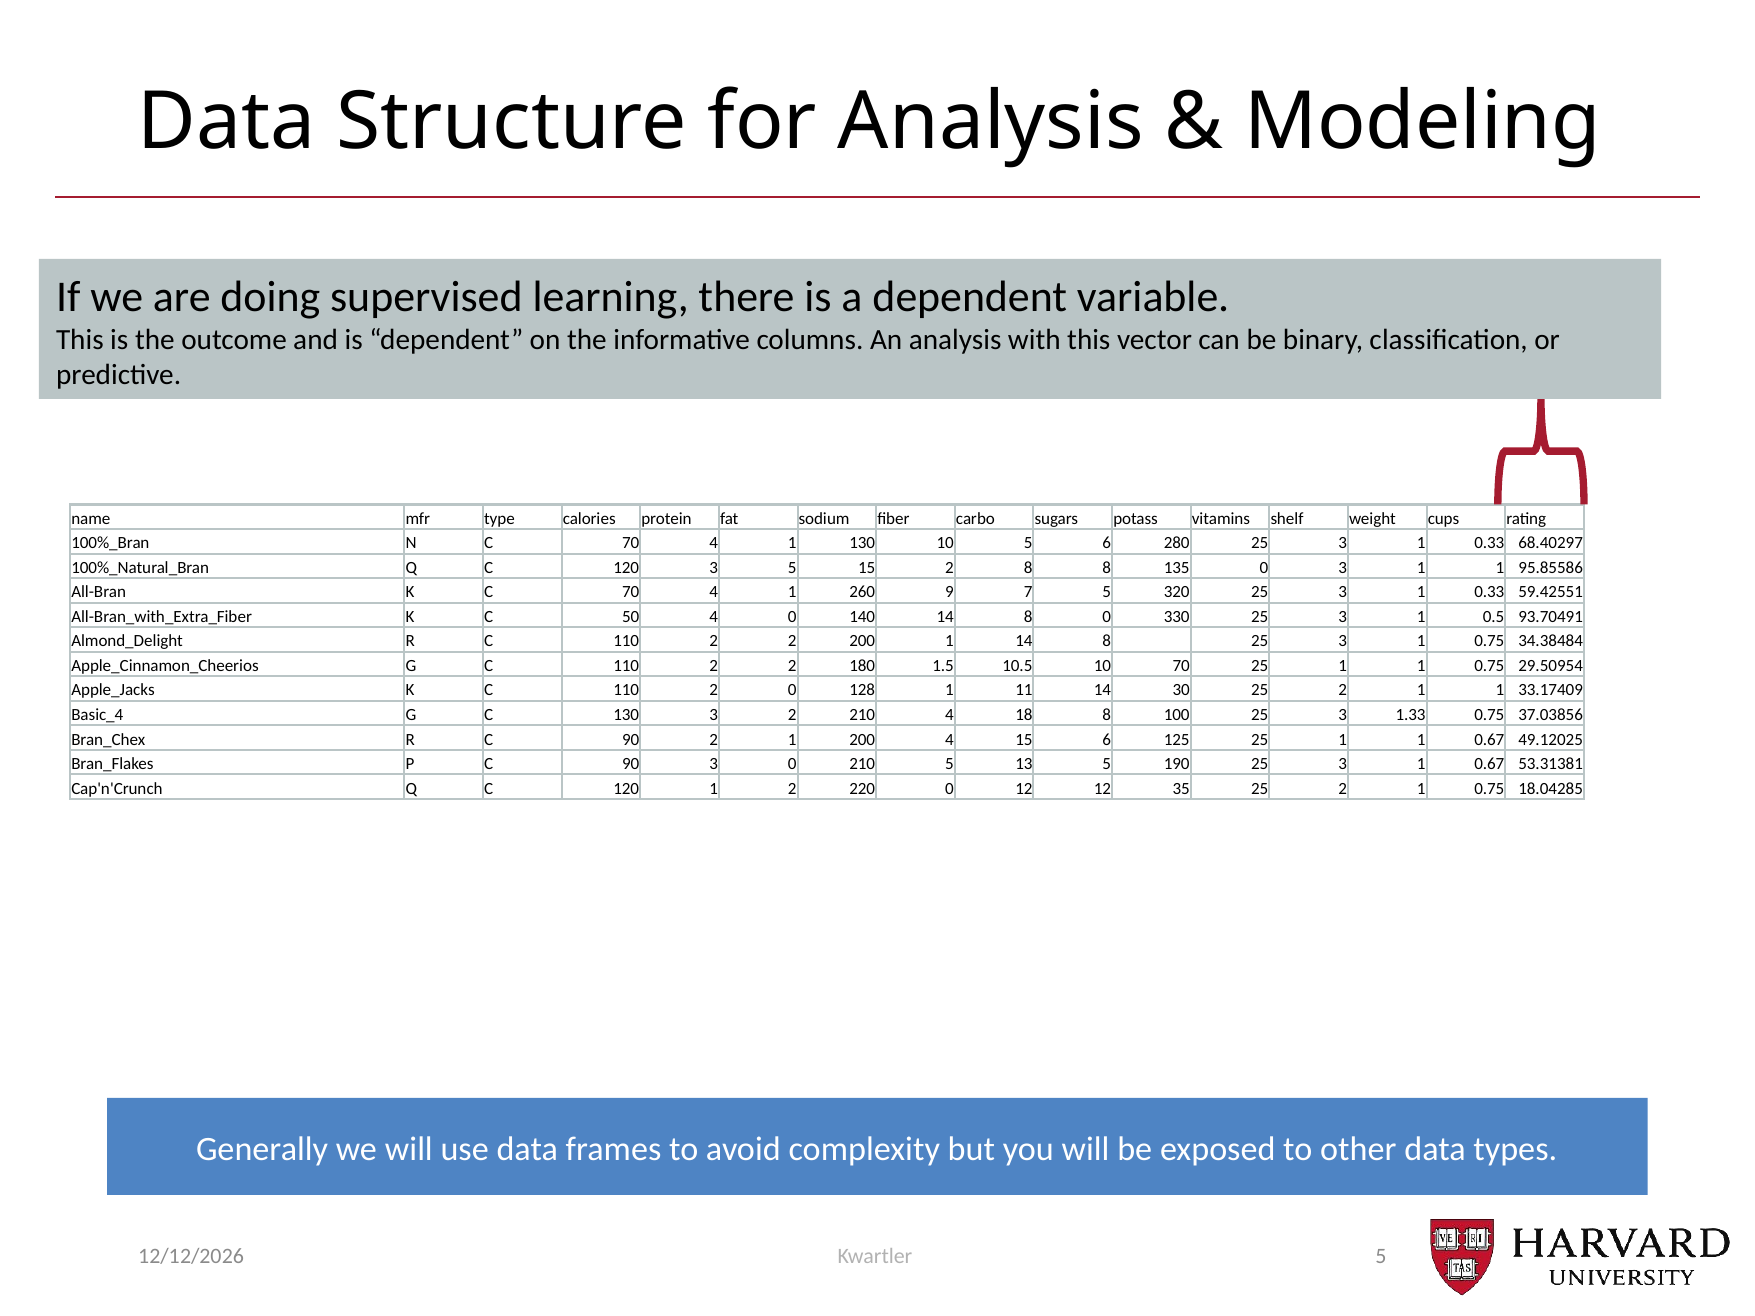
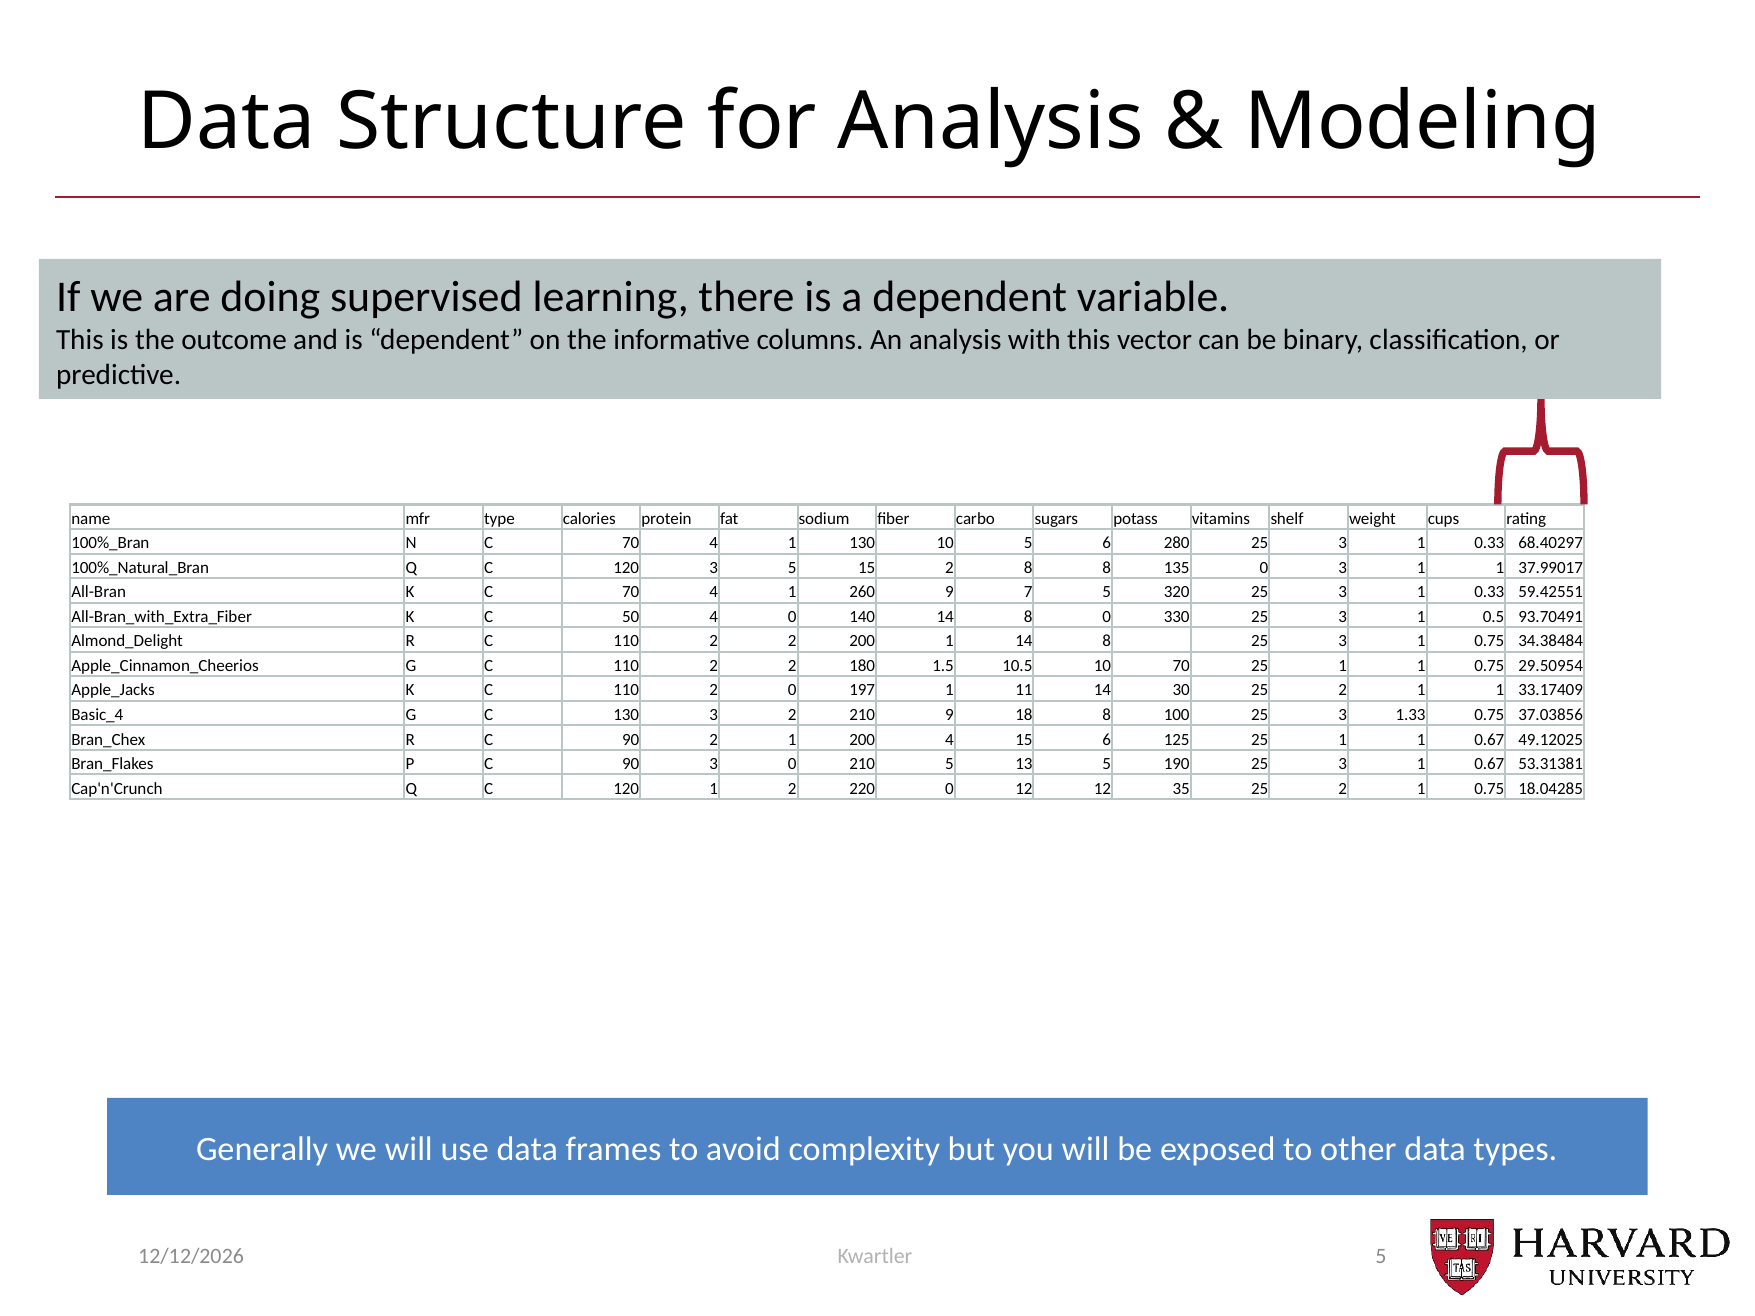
95.85586: 95.85586 -> 37.99017 (1551, 568)
128: 128 -> 197 (862, 690)
210 4: 4 -> 9 (950, 715)
